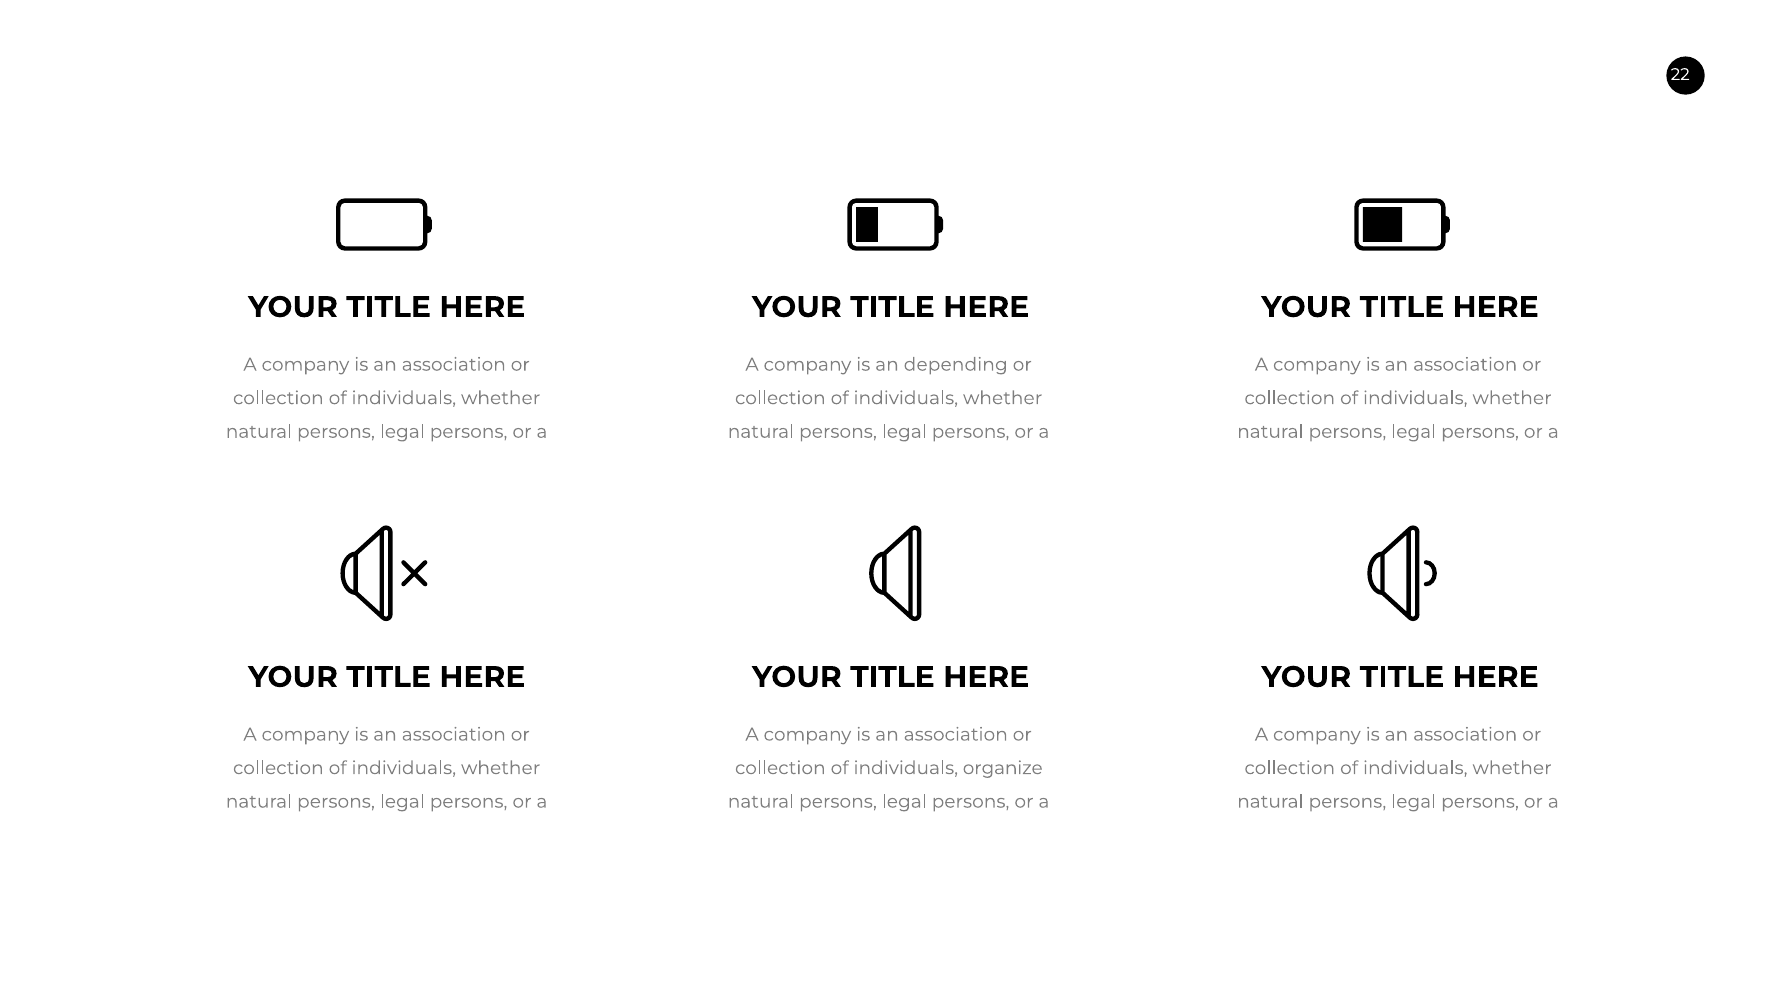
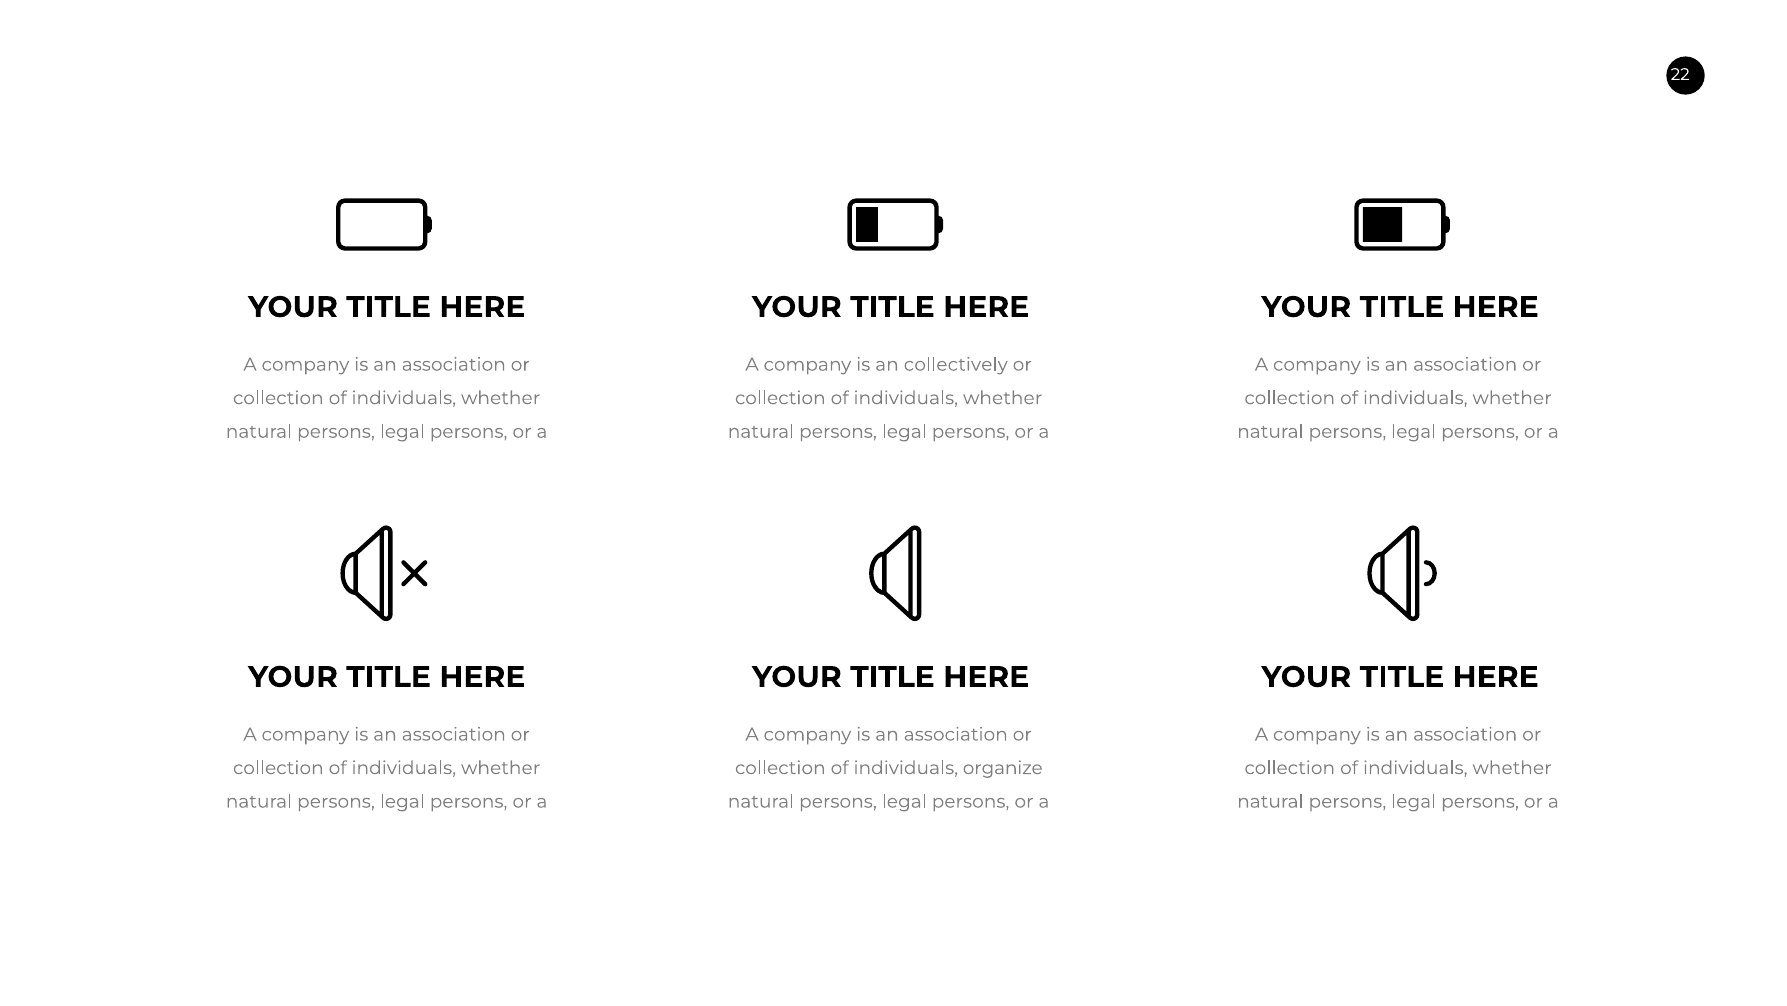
depending: depending -> collectively (956, 364)
